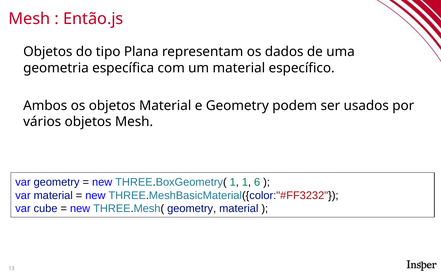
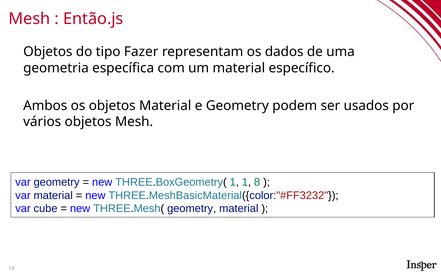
Plana: Plana -> Fazer (141, 52)
6: 6 -> 8 (257, 182)
